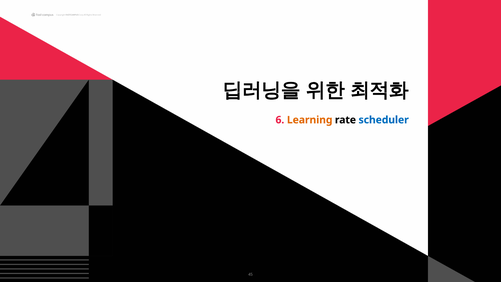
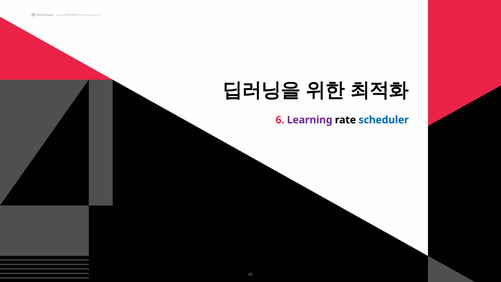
Learning colour: orange -> purple (310, 120)
